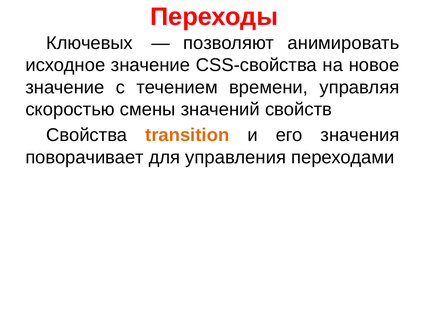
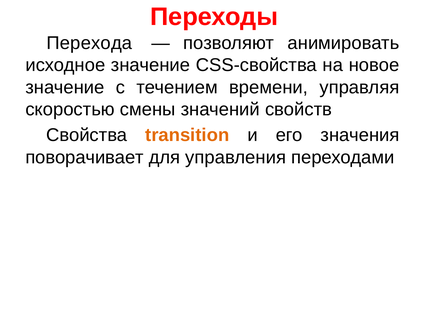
Ключевых: Ключевых -> Перехода (89, 43)
